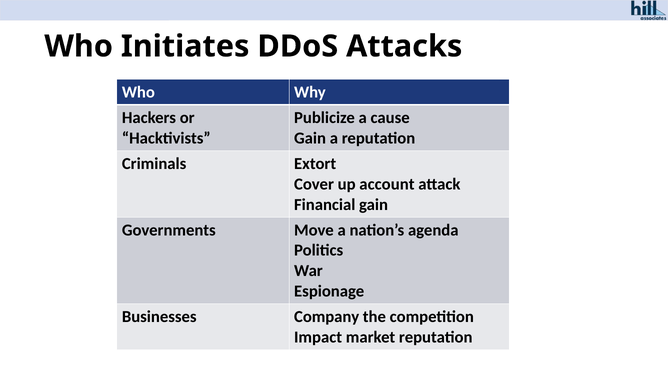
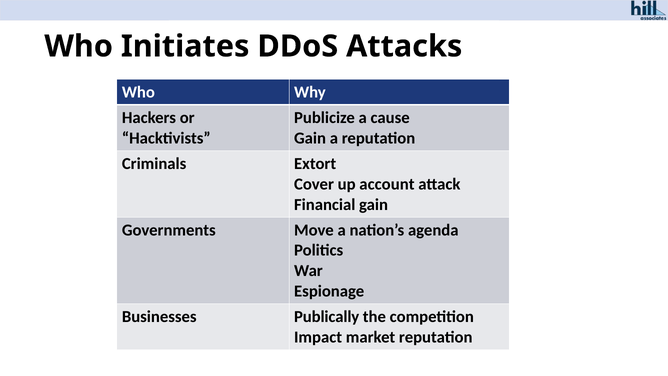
Company: Company -> Publically (327, 317)
